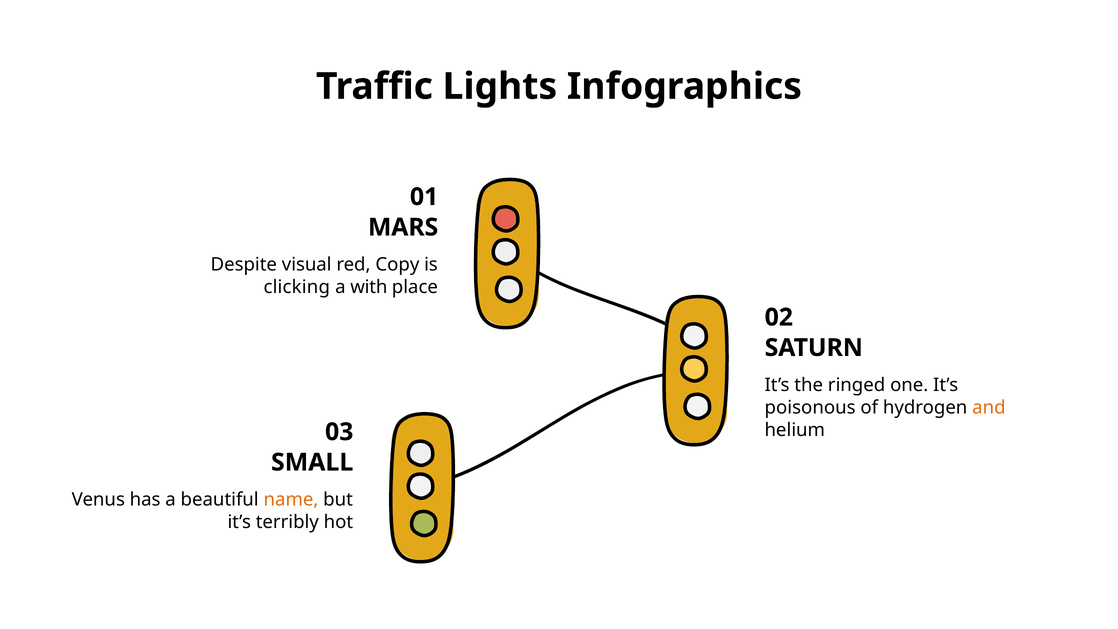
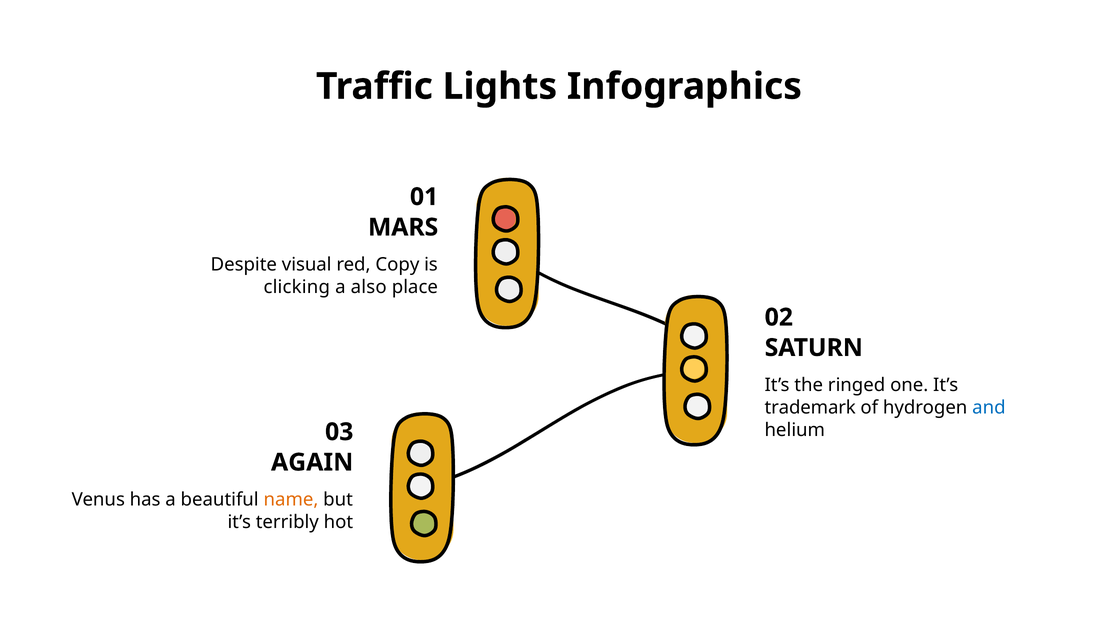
with: with -> also (369, 287)
poisonous: poisonous -> trademark (810, 407)
and colour: orange -> blue (989, 407)
SMALL: SMALL -> AGAIN (312, 462)
